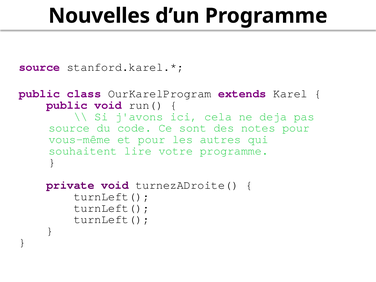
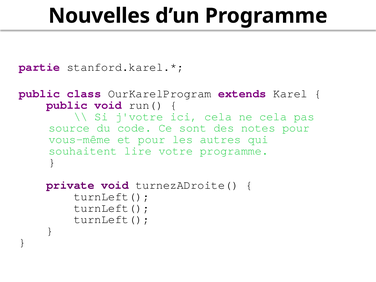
source: source -> partie (39, 67)
j'avons: j'avons -> j'votre (139, 116)
ne deja: deja -> cela (273, 116)
